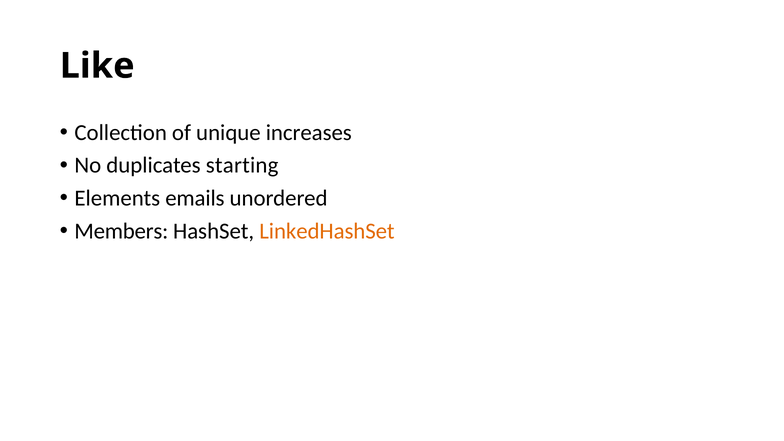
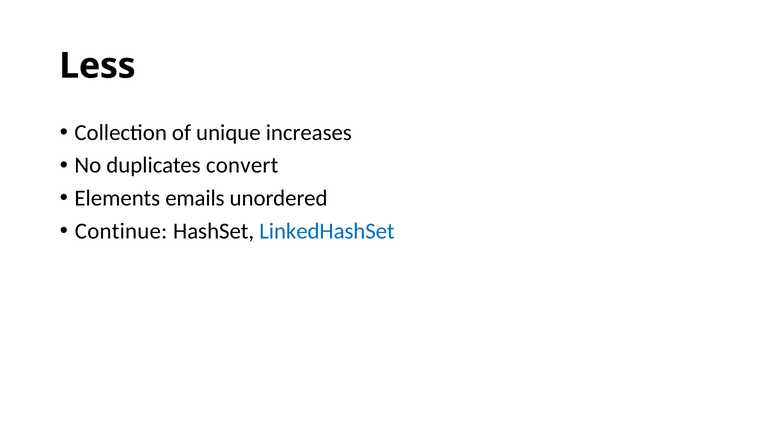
Like: Like -> Less (97, 66)
starting: starting -> convert (242, 165)
Members: Members -> Continue (121, 231)
LinkedHashSet colour: orange -> blue (327, 231)
